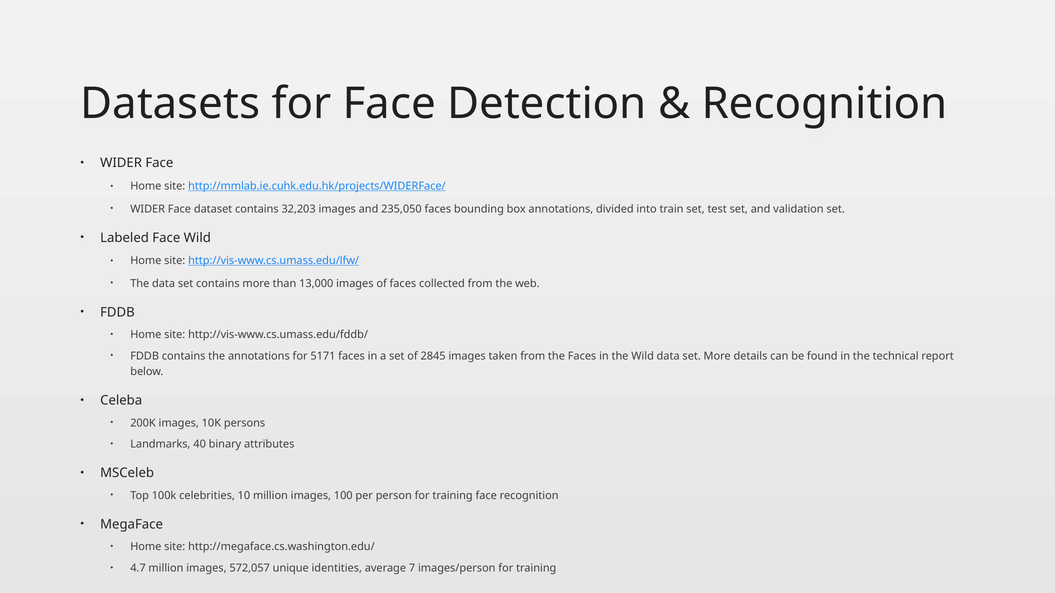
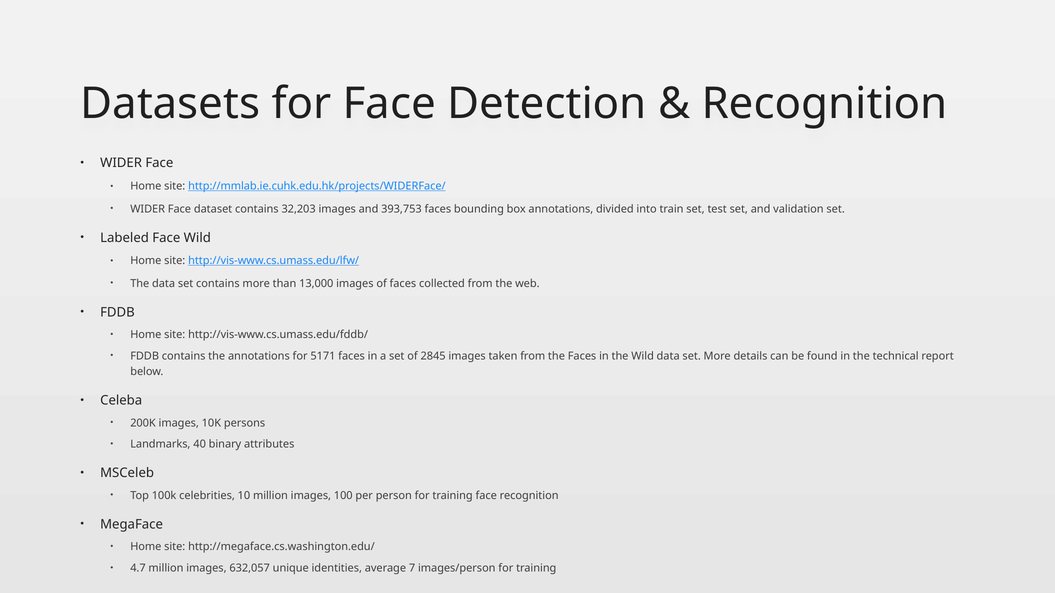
235,050: 235,050 -> 393,753 (401, 209)
572,057: 572,057 -> 632,057 (250, 568)
